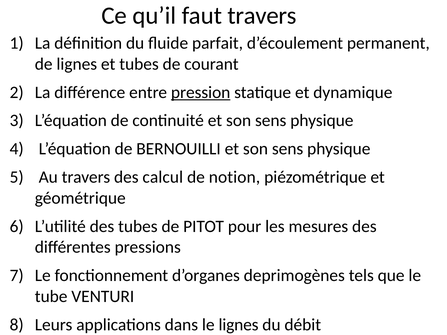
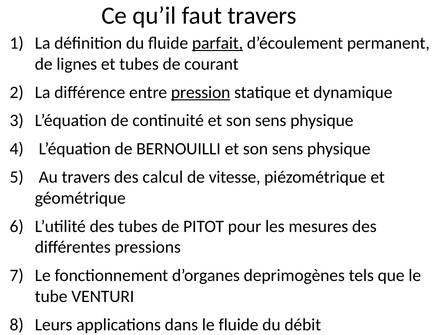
parfait underline: none -> present (218, 43)
notion: notion -> vitesse (235, 177)
le lignes: lignes -> fluide (238, 325)
